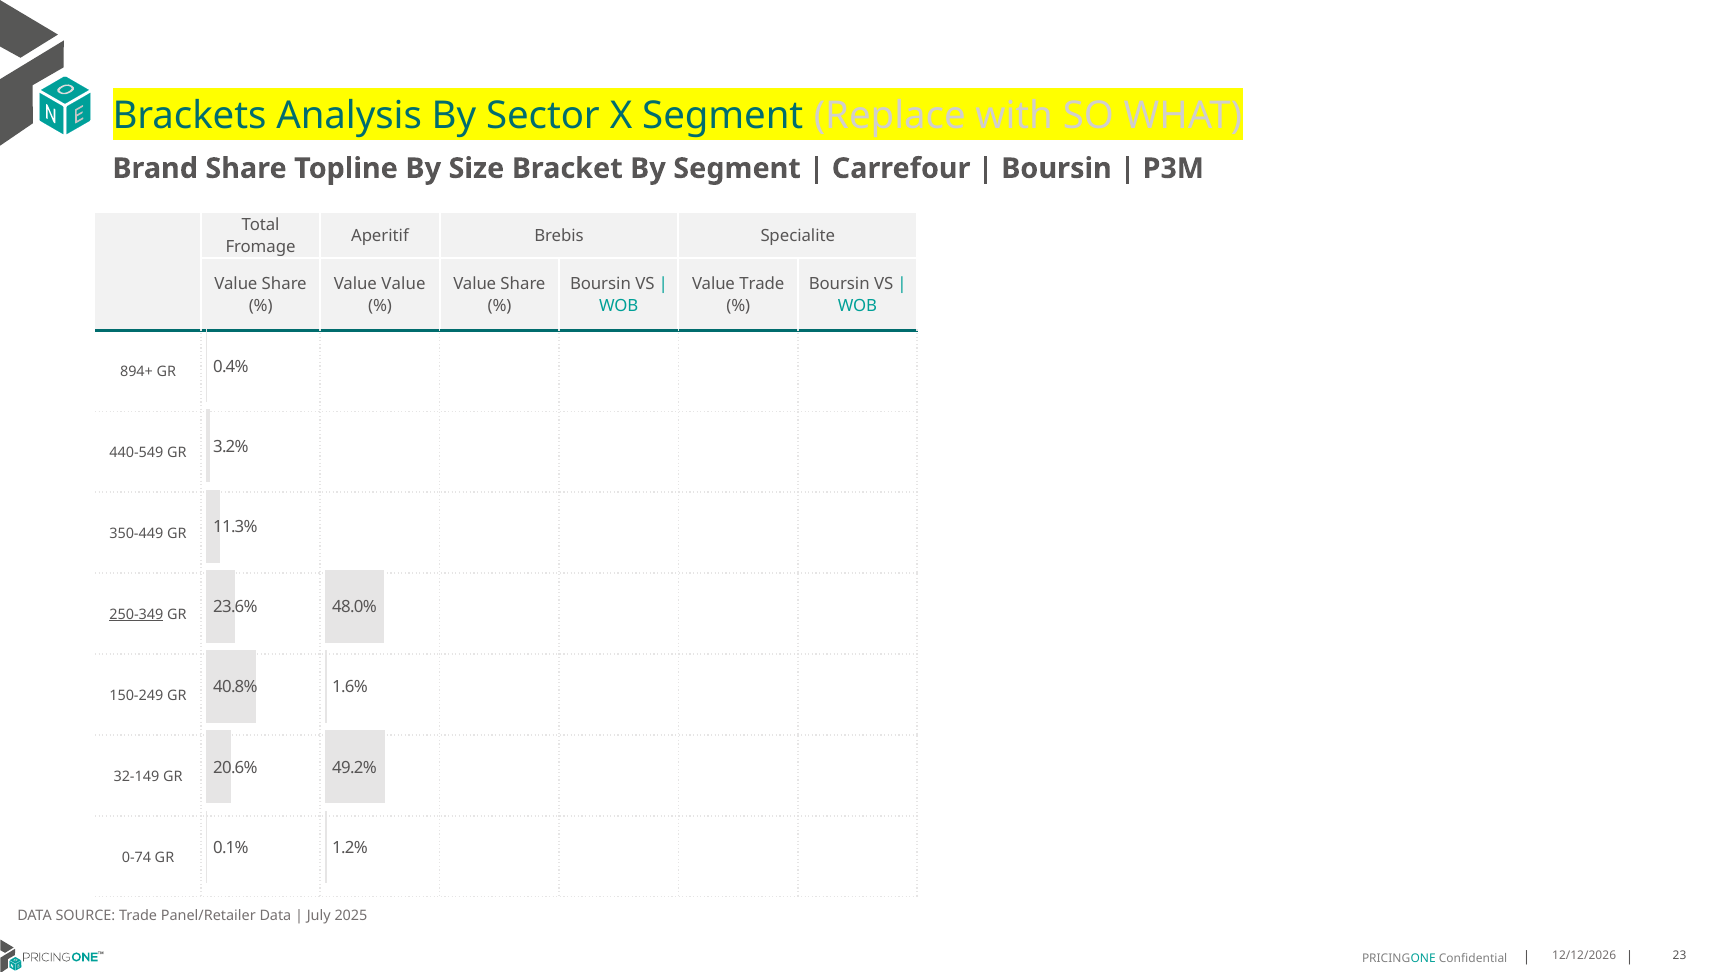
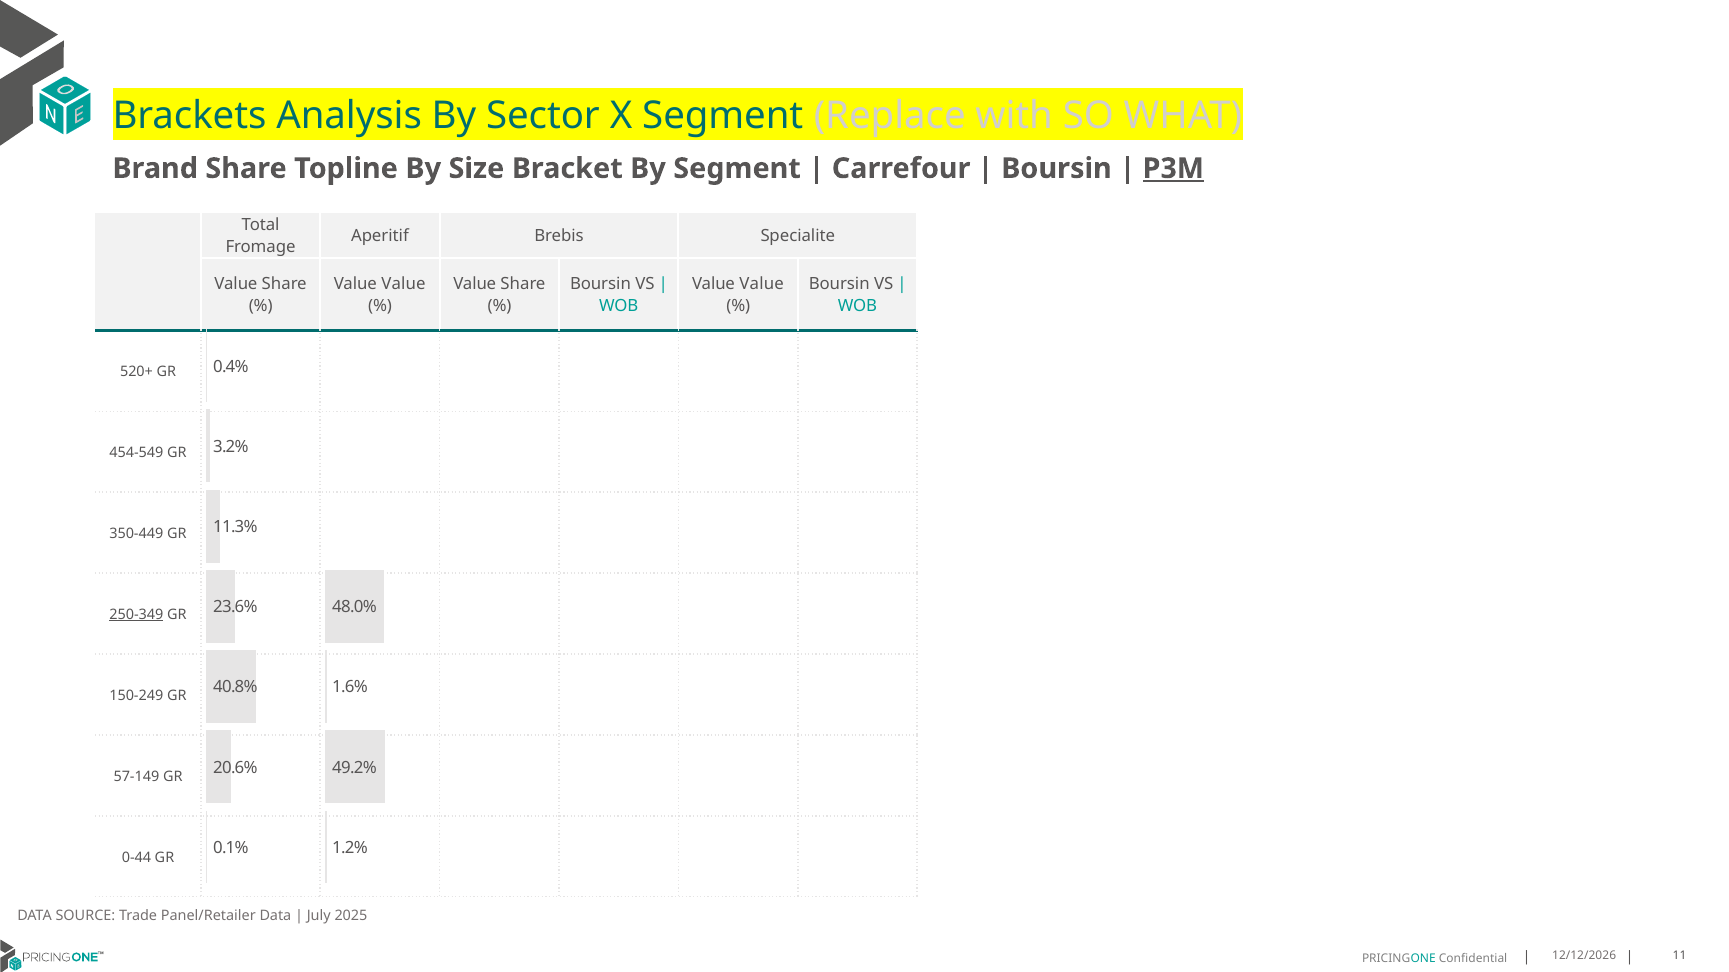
P3M underline: none -> present (1173, 169)
Trade: Trade -> Value (762, 284)
894+: 894+ -> 520+ (136, 372)
440-549: 440-549 -> 454-549 (136, 453)
32-149: 32-149 -> 57-149 (136, 777)
0-74: 0-74 -> 0-44 (136, 858)
23: 23 -> 11 (1680, 956)
